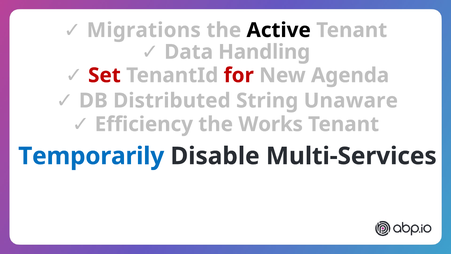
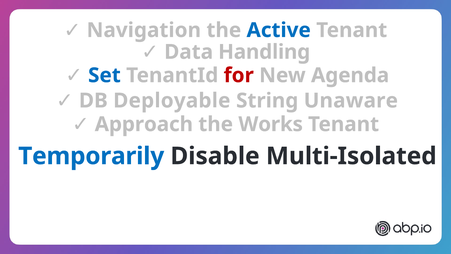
Migrations: Migrations -> Navigation (144, 30)
Active colour: black -> blue (279, 30)
Set colour: red -> blue (104, 75)
Distributed: Distributed -> Deployable (172, 101)
Efficiency: Efficiency -> Approach (144, 124)
Multi-Services: Multi-Services -> Multi-Isolated (351, 156)
